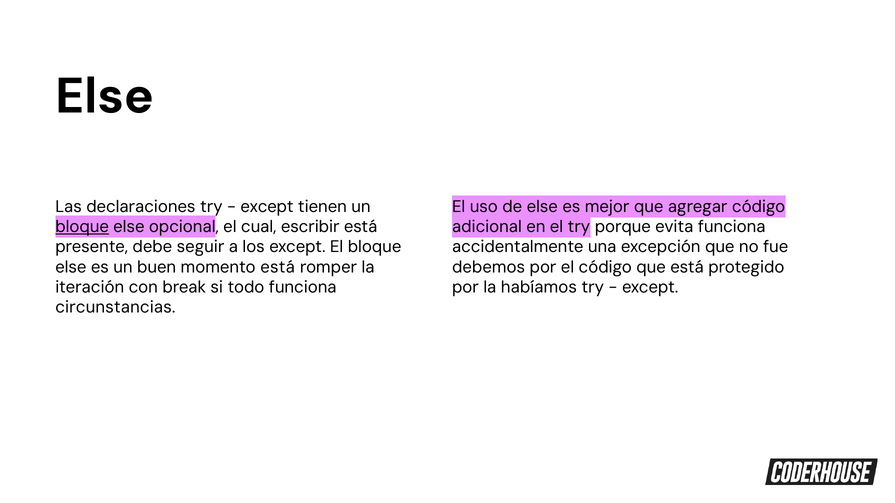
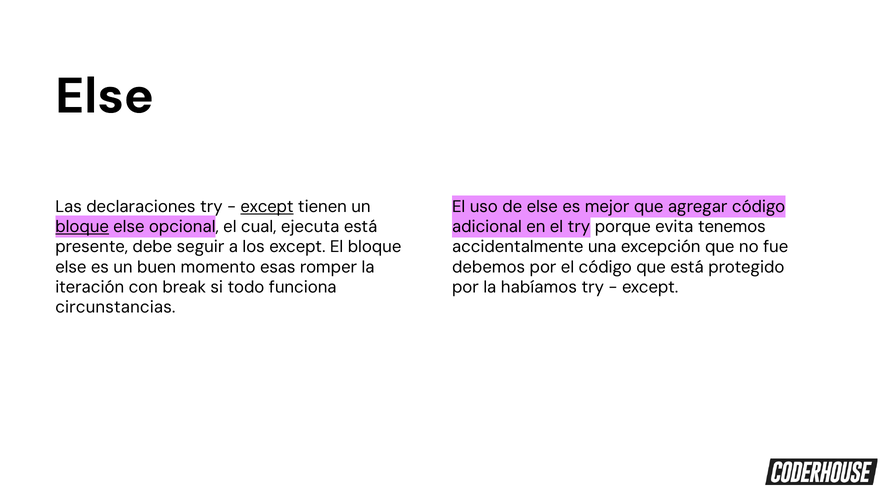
except underline: none -> present (267, 207)
escribir: escribir -> ejecuta (310, 227)
evita funciona: funciona -> tenemos (732, 227)
momento está: está -> esas (278, 267)
